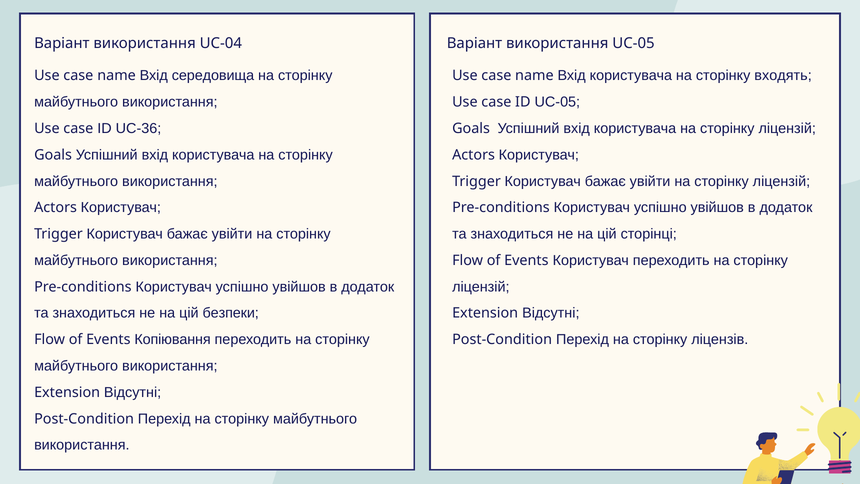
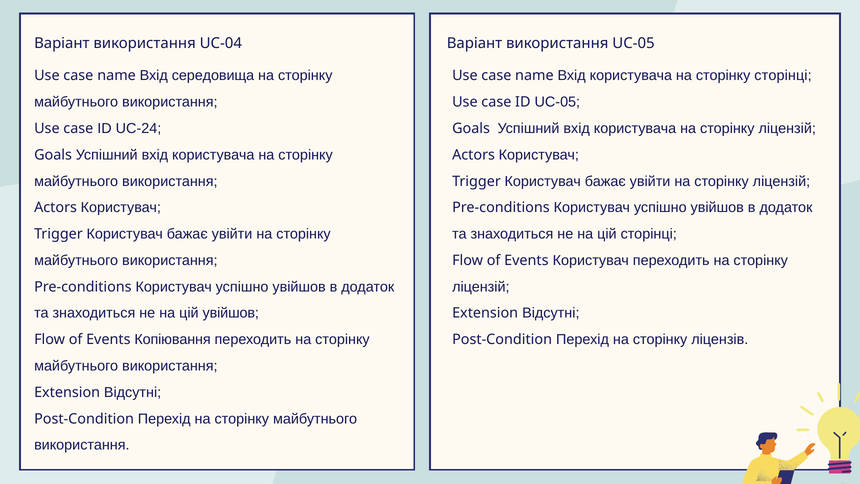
сторінку входять: входять -> сторінці (783, 76)
UC-36: UC-36 -> UC-24 (139, 128)
цій безпеки: безпеки -> увійшов (231, 313)
